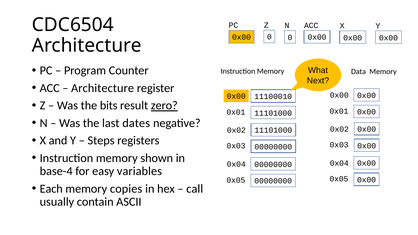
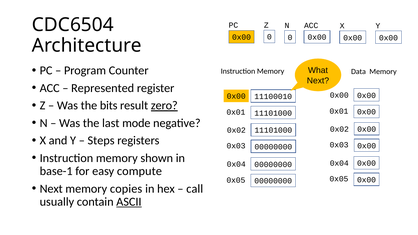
Architecture: Architecture -> Represented (103, 88)
dates: dates -> mode (136, 123)
base-4: base-4 -> base-1 (56, 171)
variables: variables -> compute (139, 171)
Each: Each -> Next (51, 189)
ASCII underline: none -> present (129, 202)
